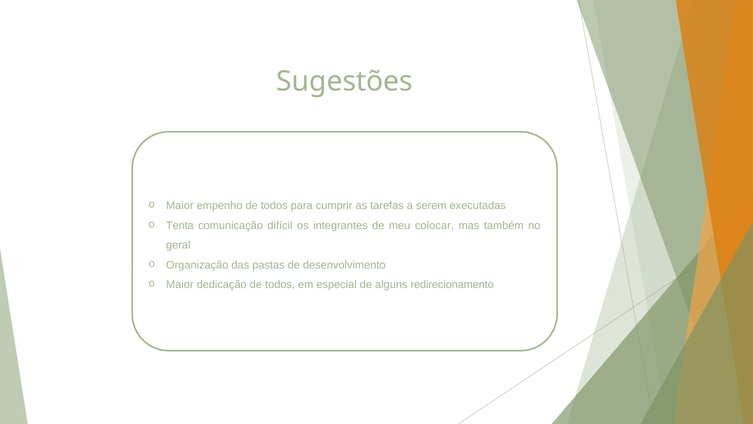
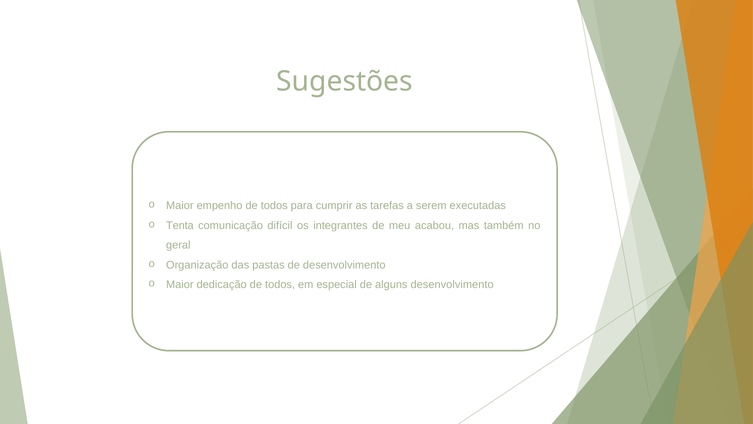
colocar: colocar -> acabou (434, 225)
alguns redirecionamento: redirecionamento -> desenvolvimento (452, 285)
